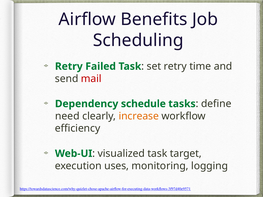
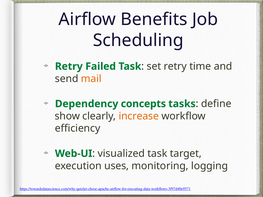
mail colour: red -> orange (91, 79)
schedule: schedule -> concepts (143, 104)
need: need -> show (67, 116)
